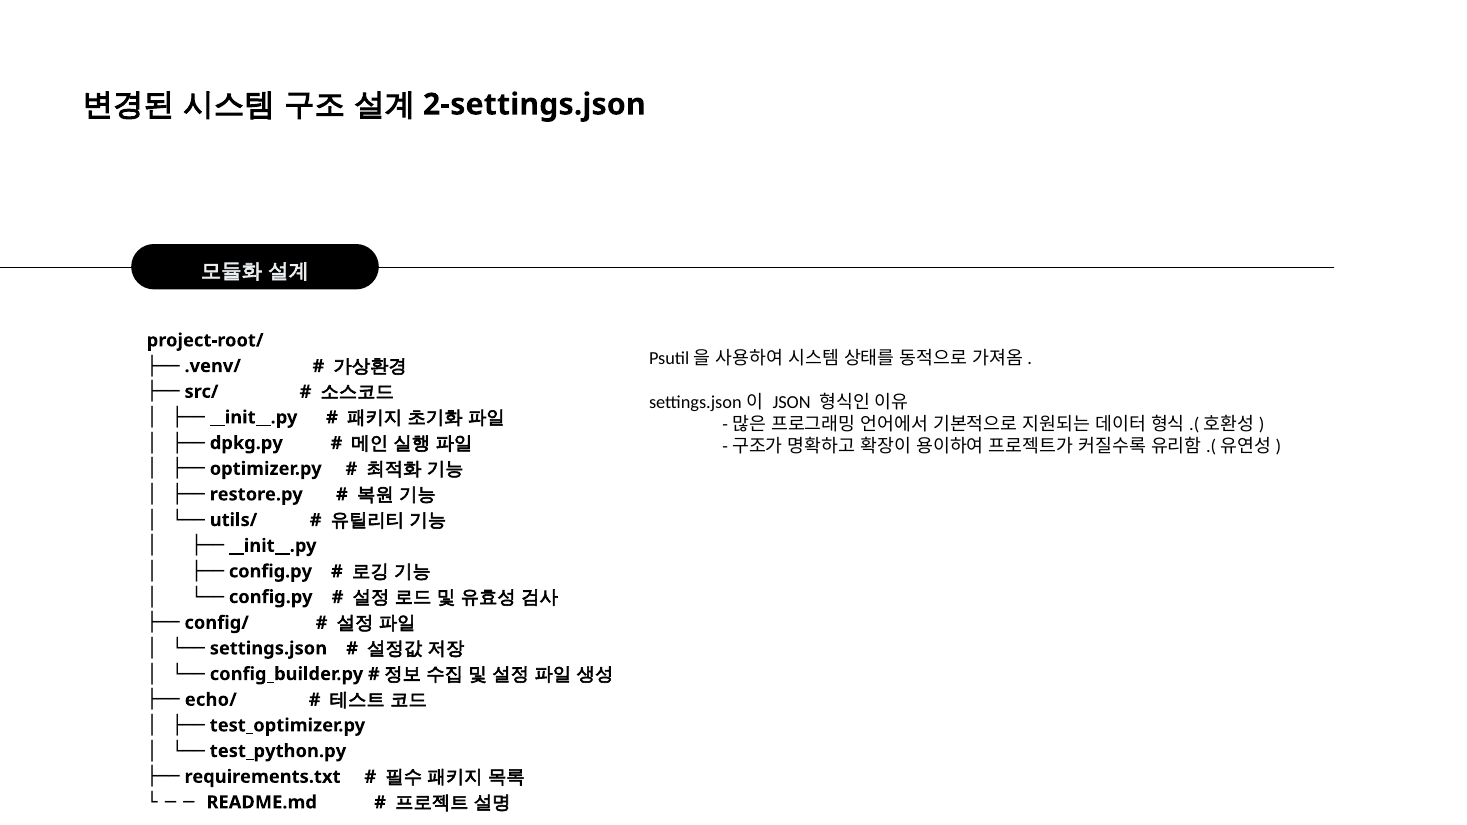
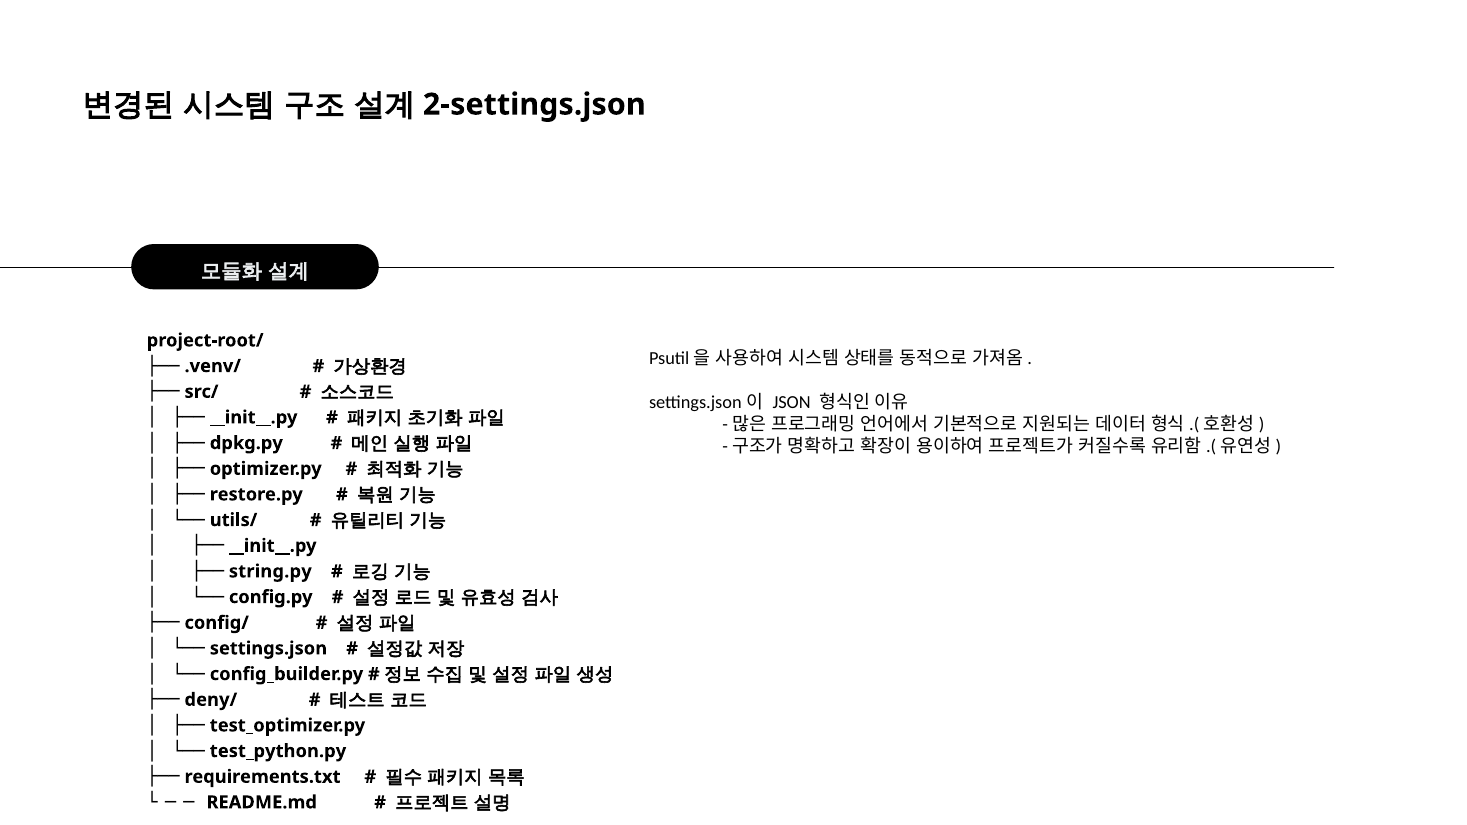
config.py: config.py -> string.py (270, 572)
echo/: echo/ -> deny/ (211, 700)
